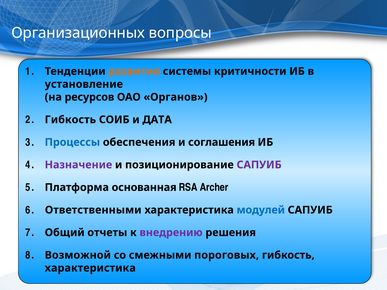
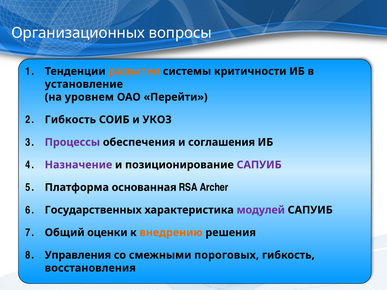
ресурсов: ресурсов -> уровнем (89, 97)
Органов: Органов -> Перейти (176, 97)
ДАТА: ДАТА -> УКОЗ (157, 120)
Процессы colour: blue -> purple (72, 142)
Ответственными: Ответственными -> Государственных (93, 210)
модулей colour: blue -> purple (261, 210)
отчеты: отчеты -> оценки (107, 233)
внедрению colour: purple -> orange (171, 233)
Возможной: Возможной -> Управления (78, 255)
характеристика: характеристика -> восстановления (90, 268)
